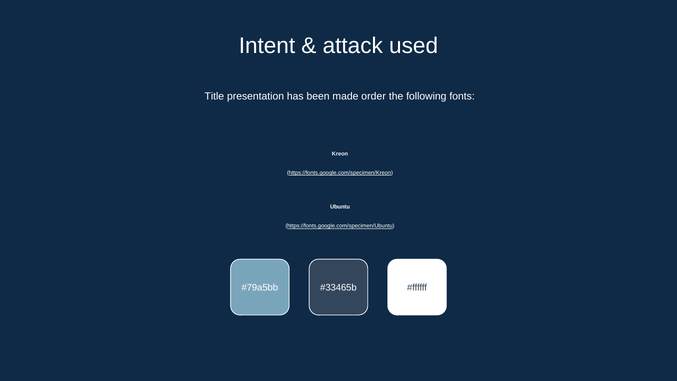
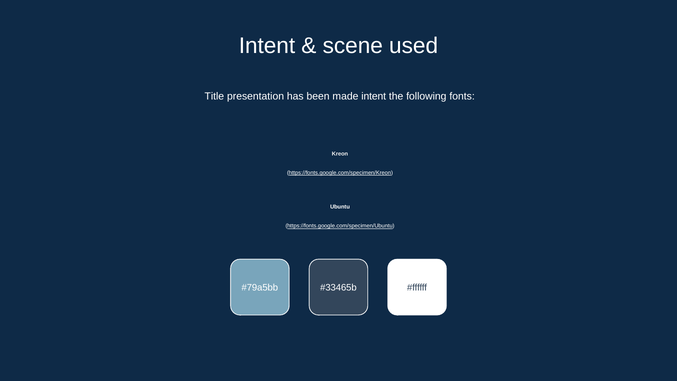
attack: attack -> scene (353, 46)
made order: order -> intent (374, 96)
